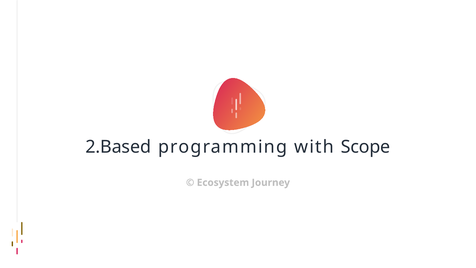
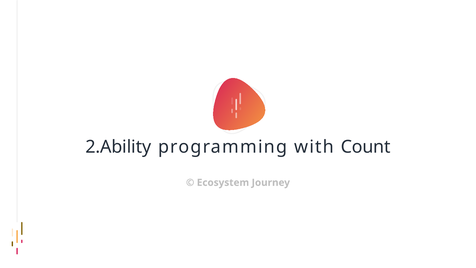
2.Based: 2.Based -> 2.Ability (118, 147)
Scope: Scope -> Count (366, 147)
